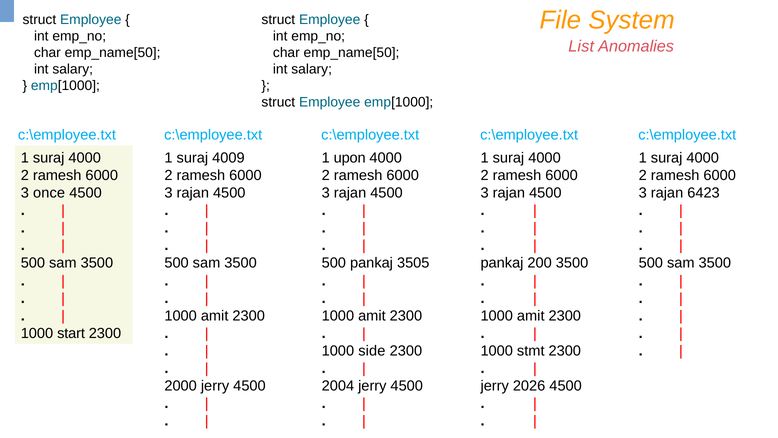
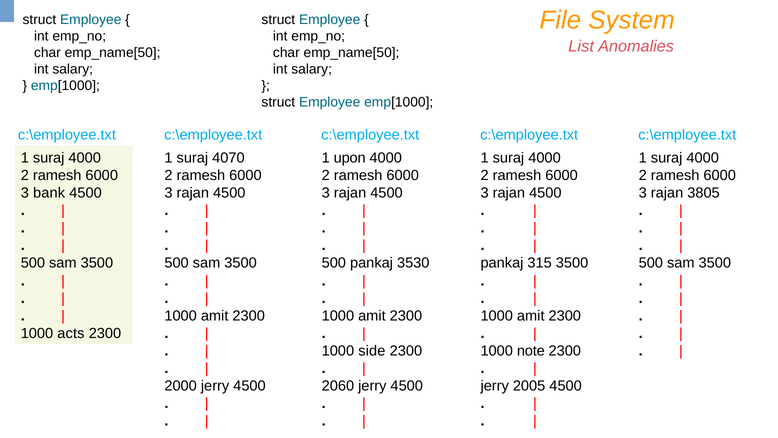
4009: 4009 -> 4070 (228, 158)
once: once -> bank (49, 193)
6423: 6423 -> 3805 (704, 193)
3505: 3505 -> 3530 (413, 263)
200: 200 -> 315 (540, 263)
start: start -> acts (71, 333)
stmt: stmt -> note (531, 350)
2004: 2004 -> 2060 (338, 385)
2026: 2026 -> 2005 (529, 385)
